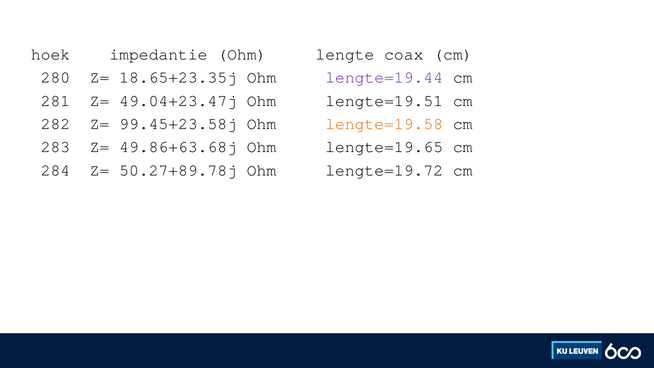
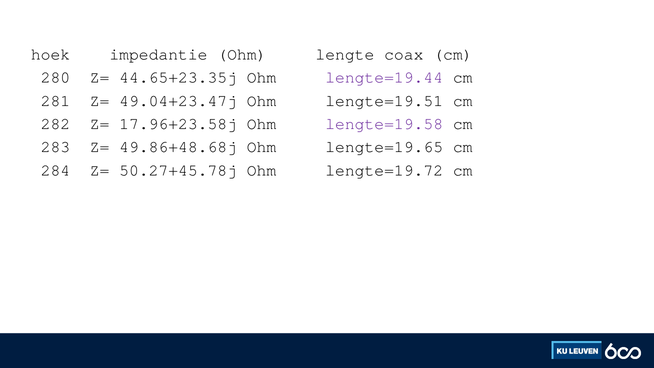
18.65+23.35j: 18.65+23.35j -> 44.65+23.35j (178, 77)
99.45+23.58j: 99.45+23.58j -> 17.96+23.58j (178, 124)
lengte=19.58 colour: orange -> purple (384, 124)
49.86+63.68j: 49.86+63.68j -> 49.86+48.68j (178, 147)
50.27+89.78j: 50.27+89.78j -> 50.27+45.78j (178, 170)
